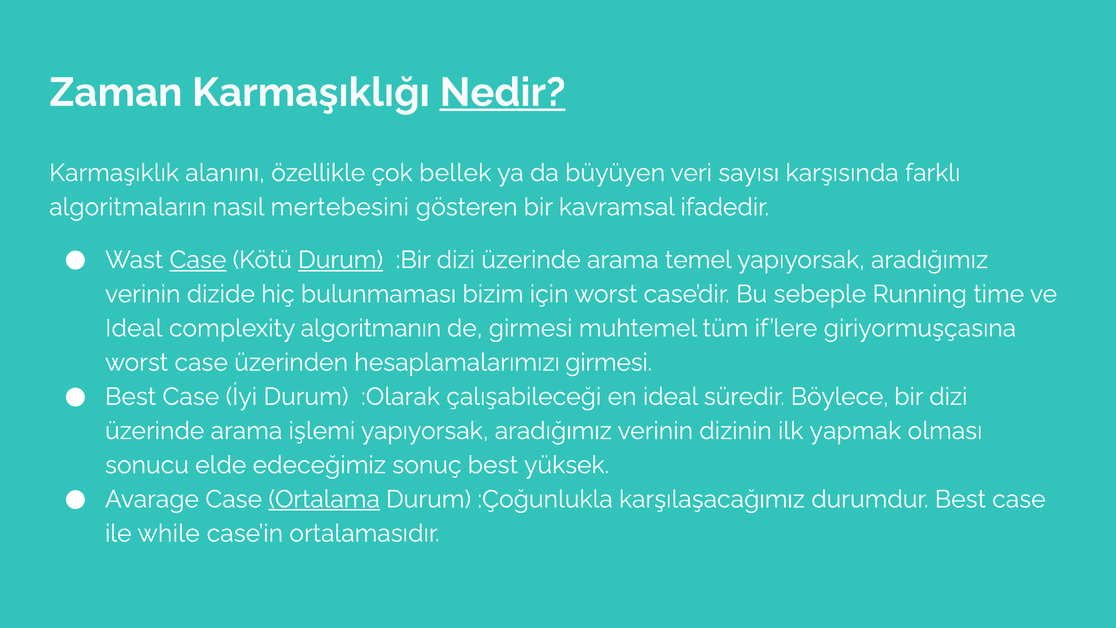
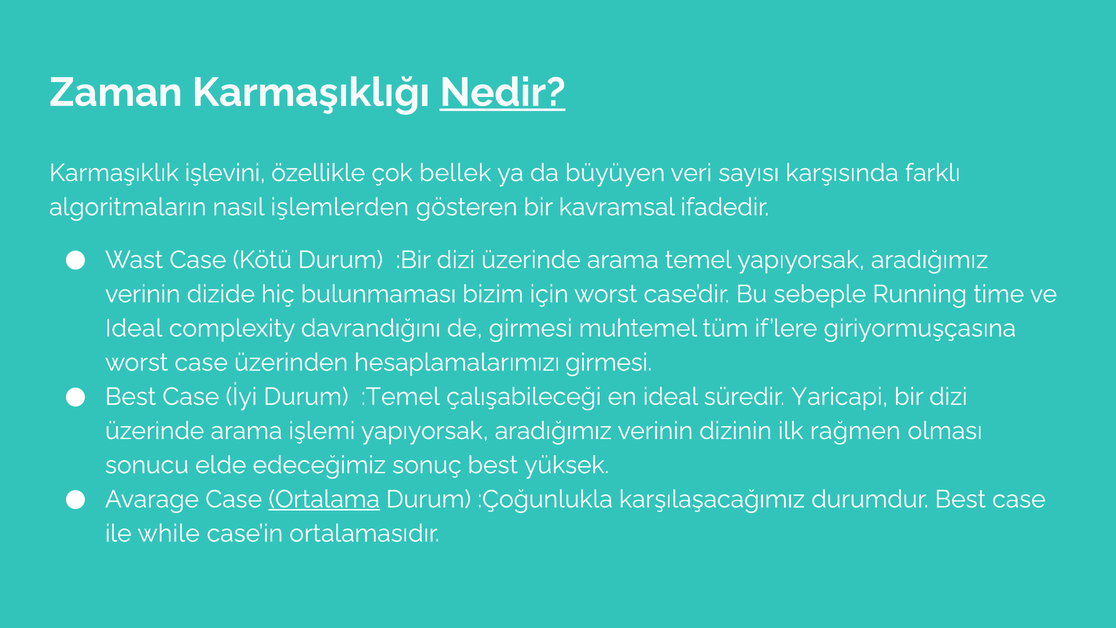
alanını: alanını -> işlevini (225, 173)
mertebesini: mertebesini -> işlemlerden (340, 207)
Case underline: present -> none (198, 260)
Durum underline: present -> none (341, 260)
algoritmanın: algoritmanın -> davrandığını (371, 328)
:Olarak: :Olarak -> :Temel (400, 397)
Böylece: Böylece -> Yaricapi (840, 397)
yapmak: yapmak -> rağmen (855, 431)
